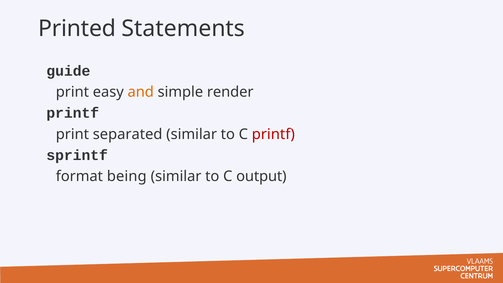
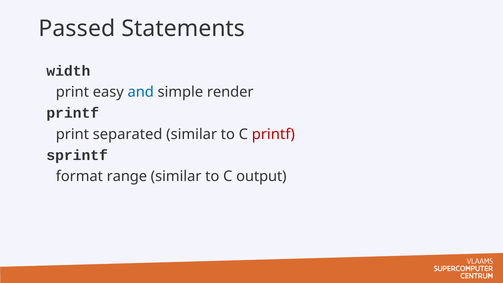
Printed: Printed -> Passed (77, 28)
guide: guide -> width (68, 71)
and colour: orange -> blue (141, 92)
being: being -> range (127, 176)
